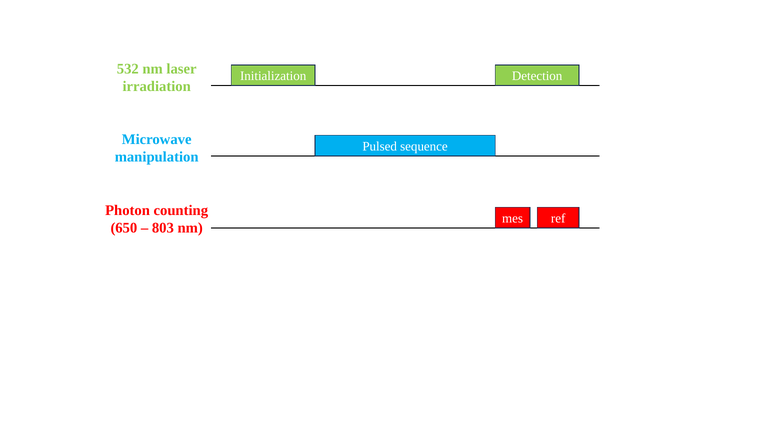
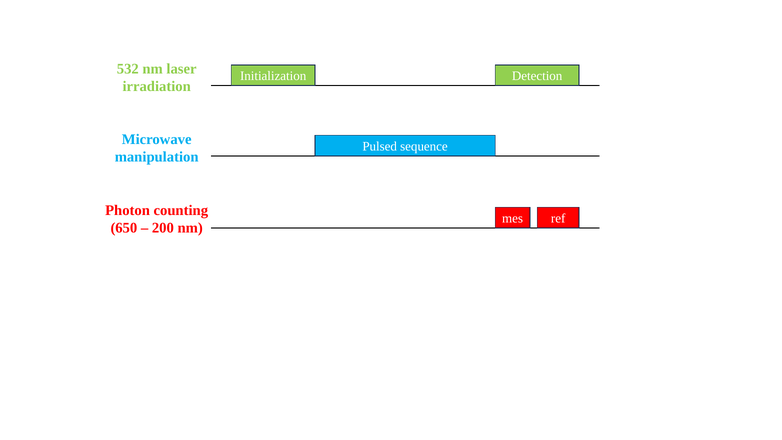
803: 803 -> 200 (163, 228)
